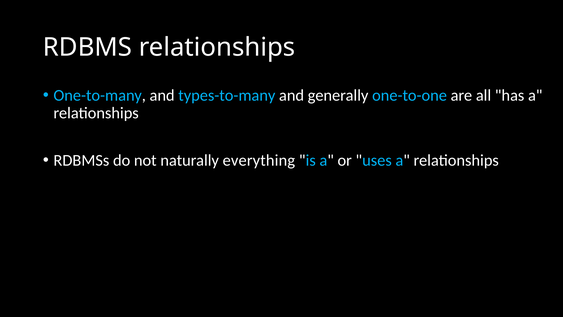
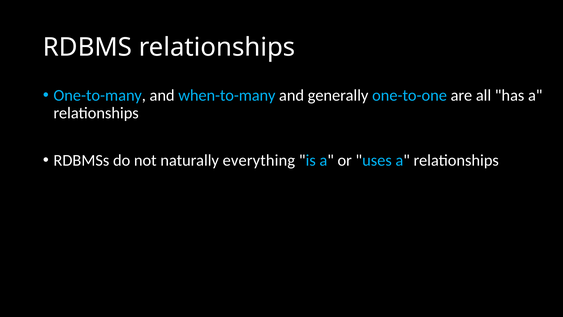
types-to-many: types-to-many -> when-to-many (227, 95)
